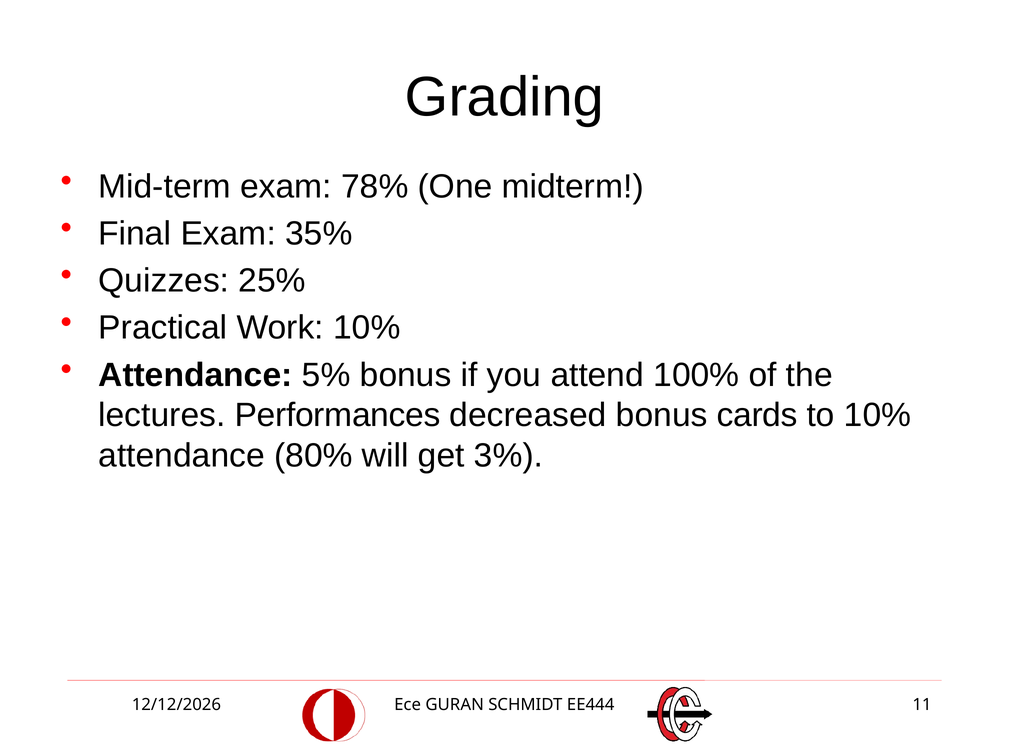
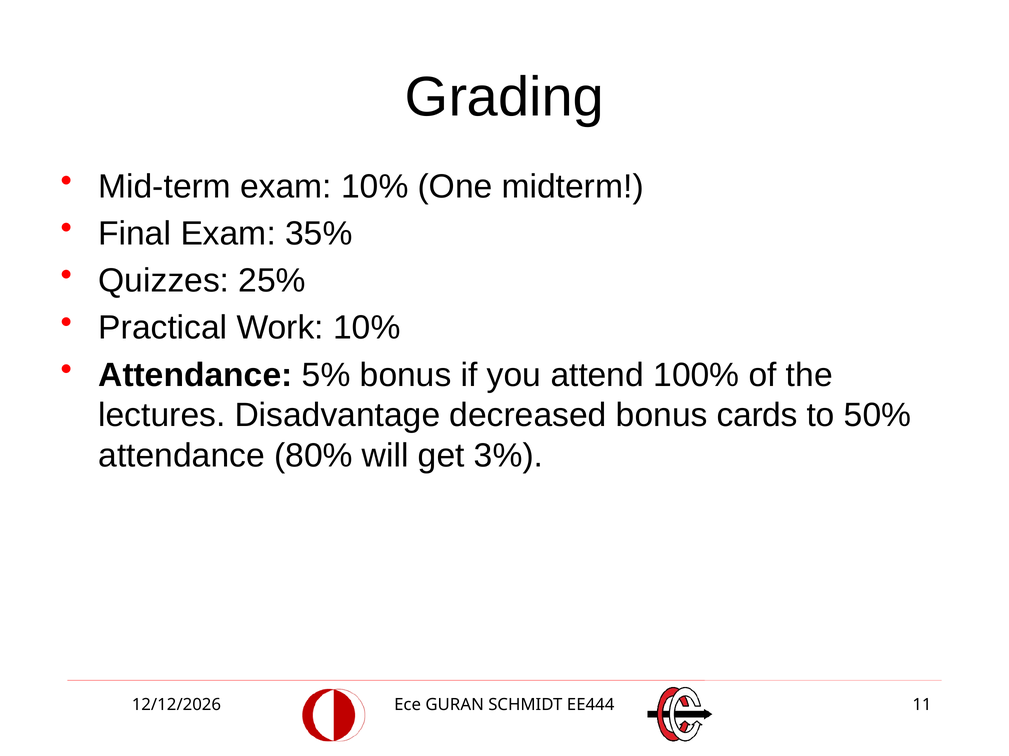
exam 78%: 78% -> 10% (375, 187)
Performances: Performances -> Disadvantage (337, 416)
to 10%: 10% -> 50% (878, 416)
